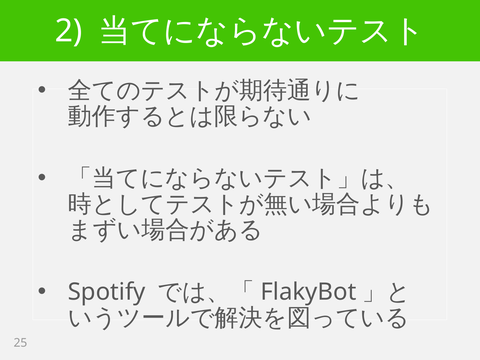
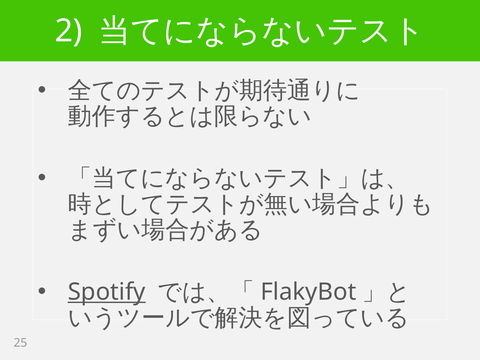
Spotify underline: none -> present (107, 292)
